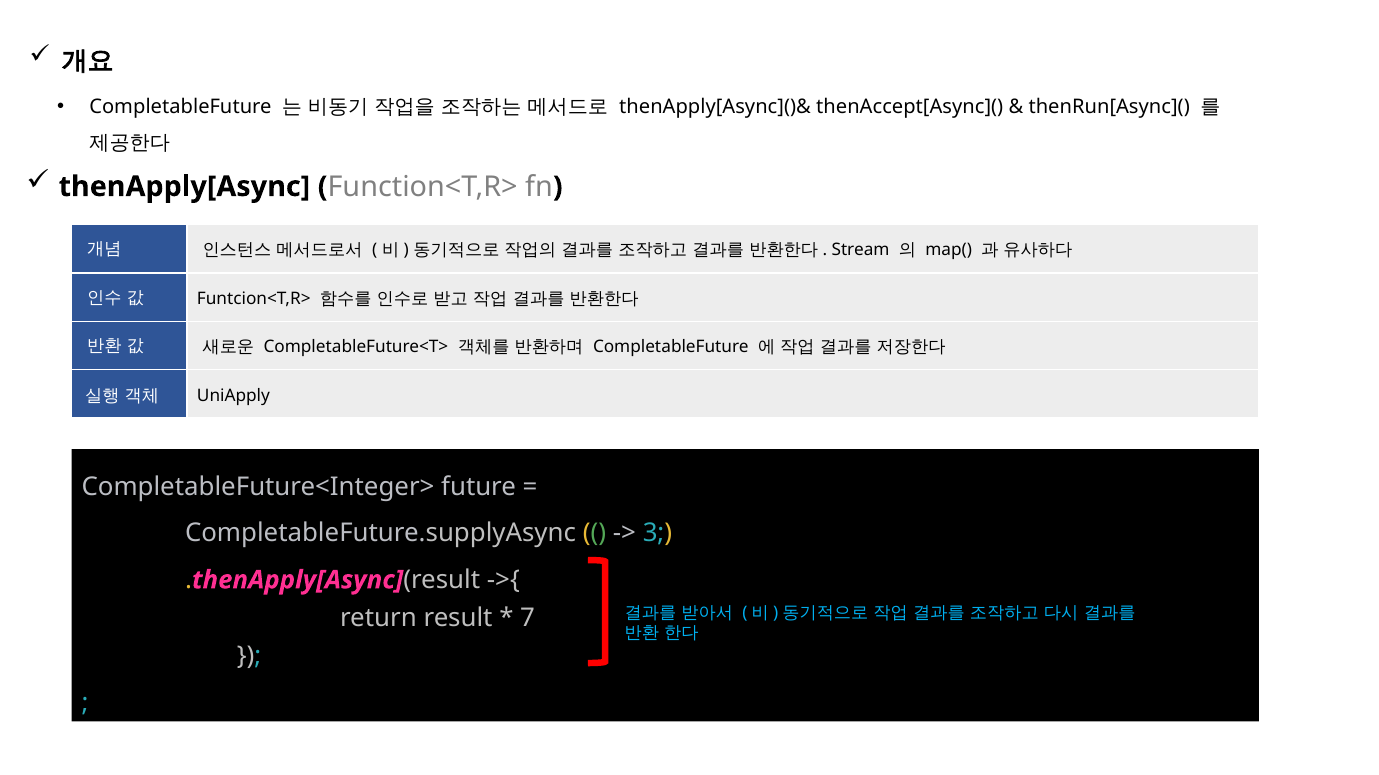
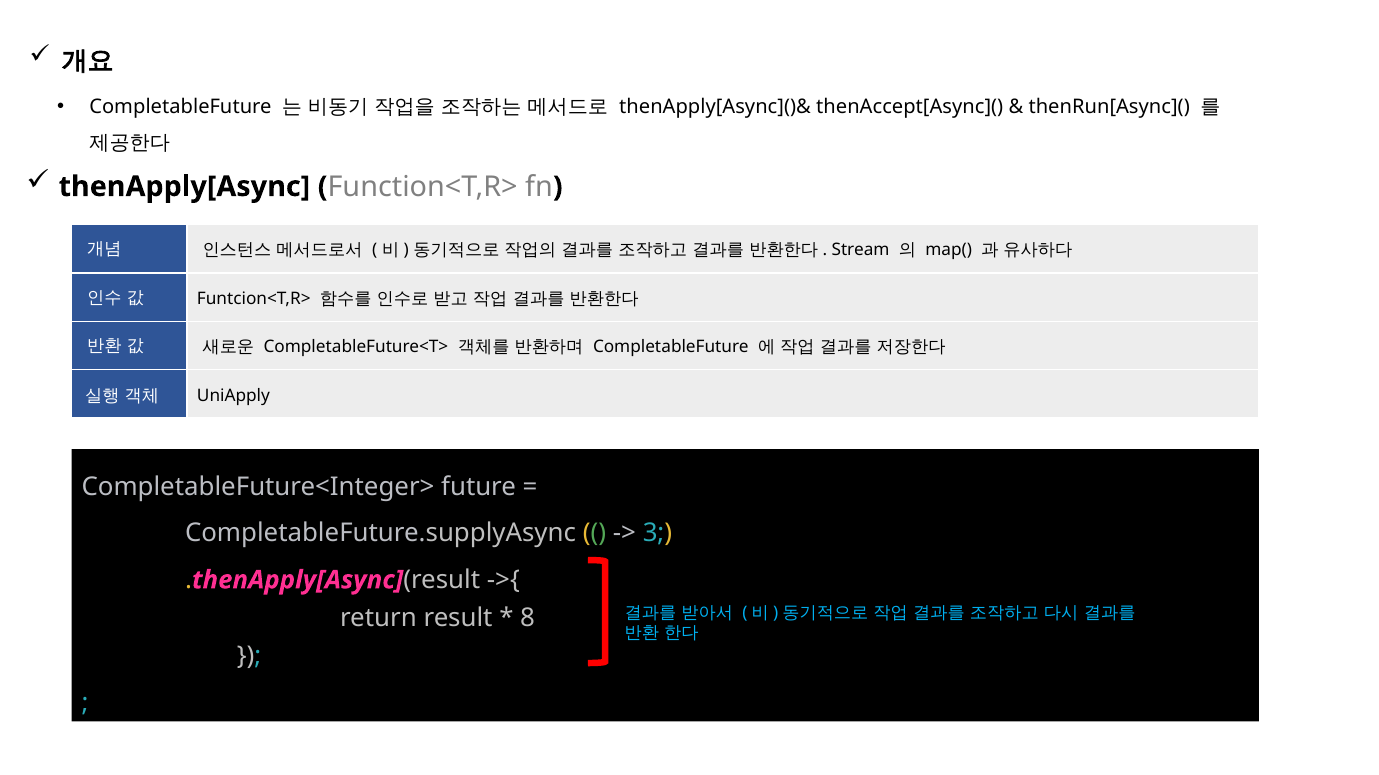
7: 7 -> 8 (528, 619)
